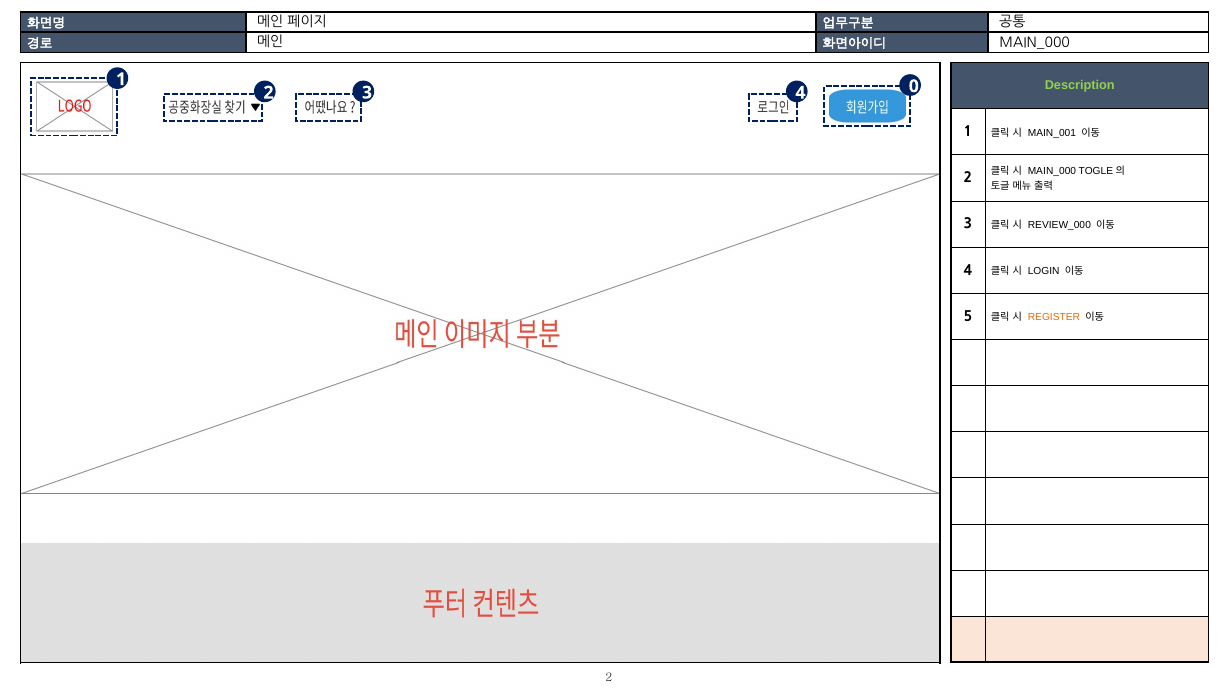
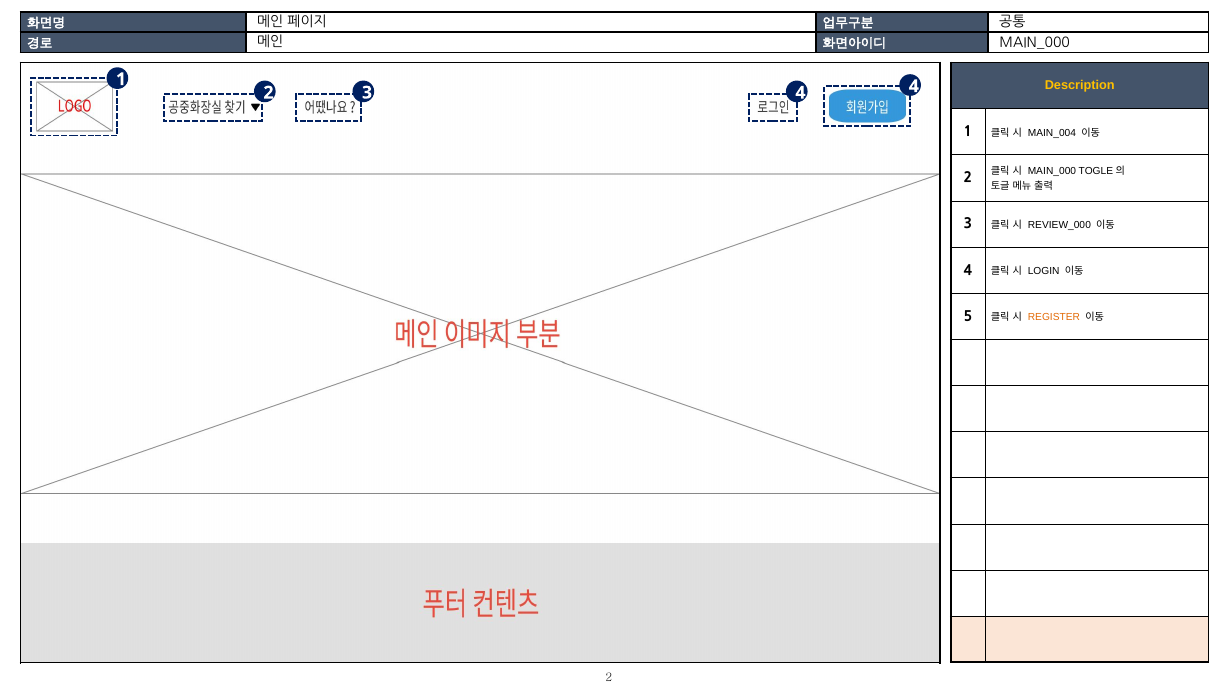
Description colour: light green -> yellow (1080, 86)
4 0: 0 -> 4 (914, 86)
MAIN_001: MAIN_001 -> MAIN_004 (1052, 133)
